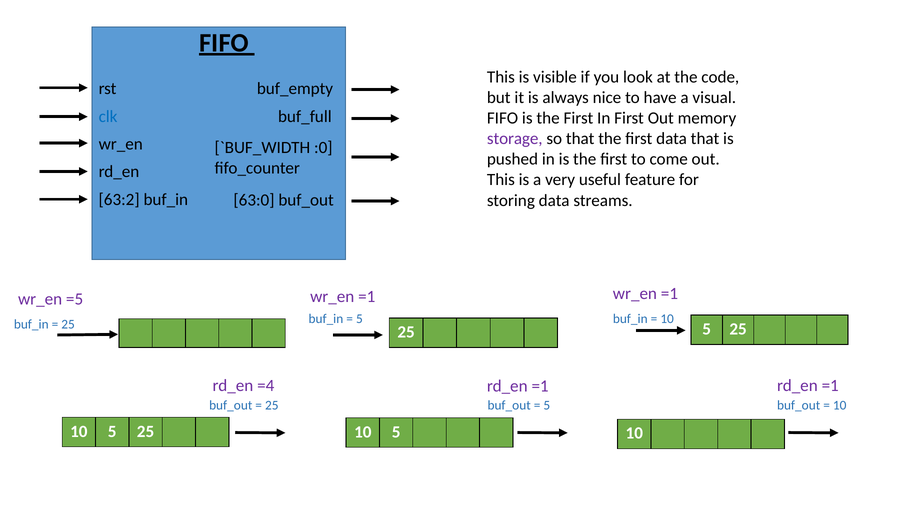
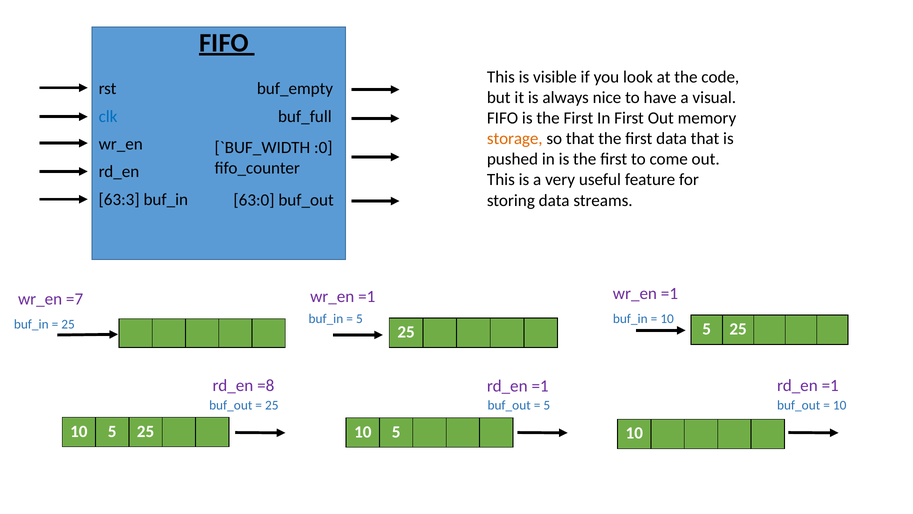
storage colour: purple -> orange (515, 139)
63:2: 63:2 -> 63:3 (119, 199)
=5: =5 -> =7 (75, 299)
=4: =4 -> =8 (266, 385)
